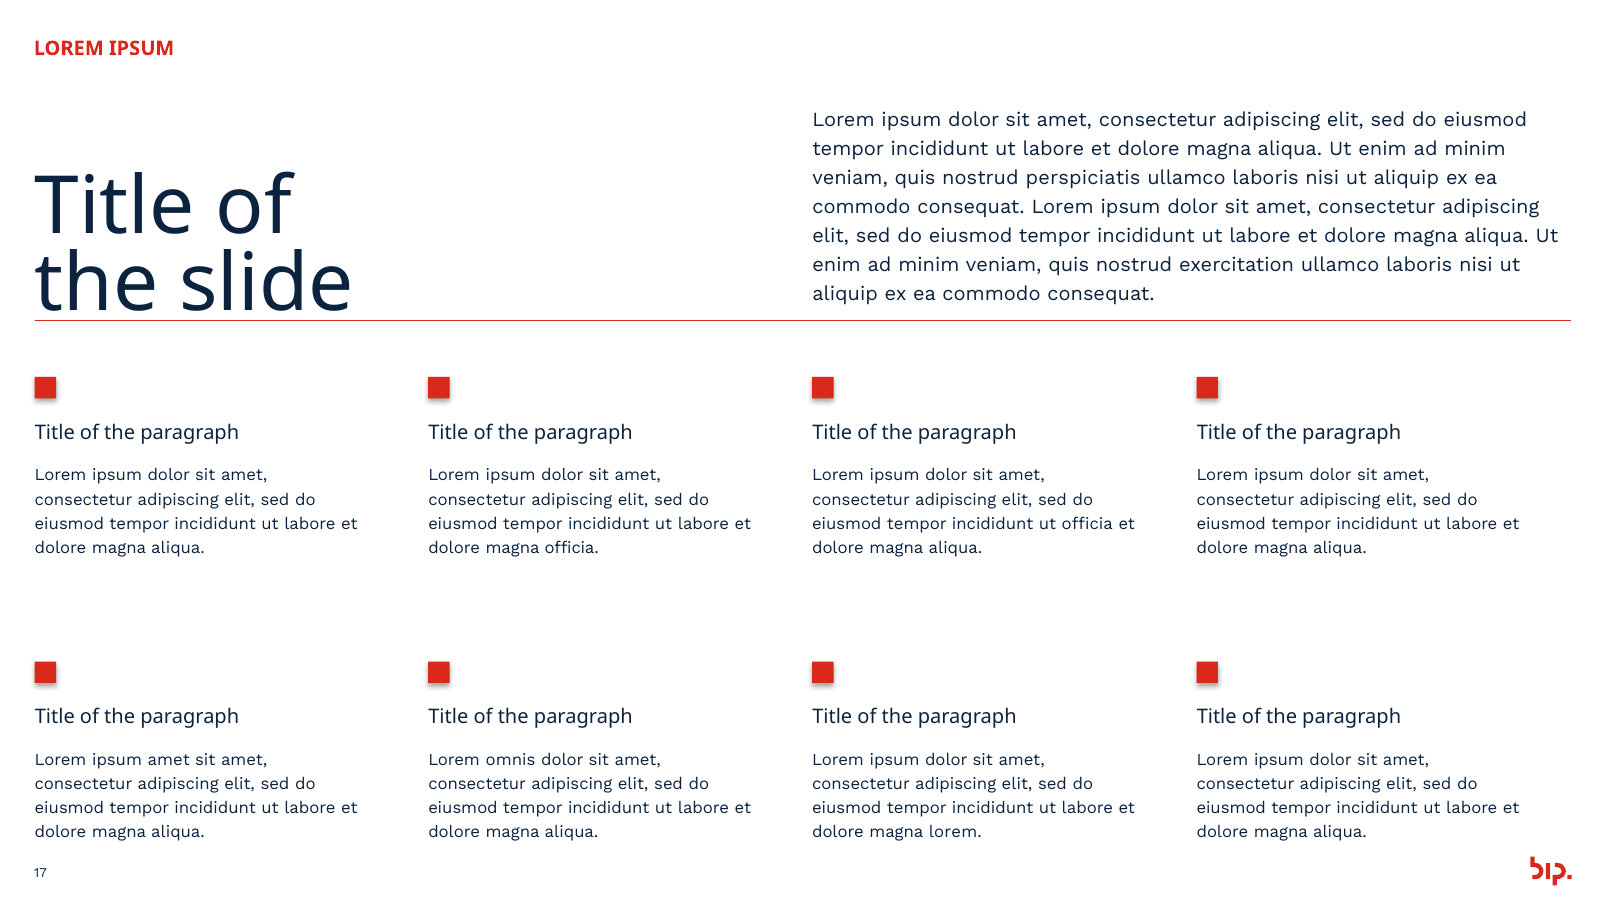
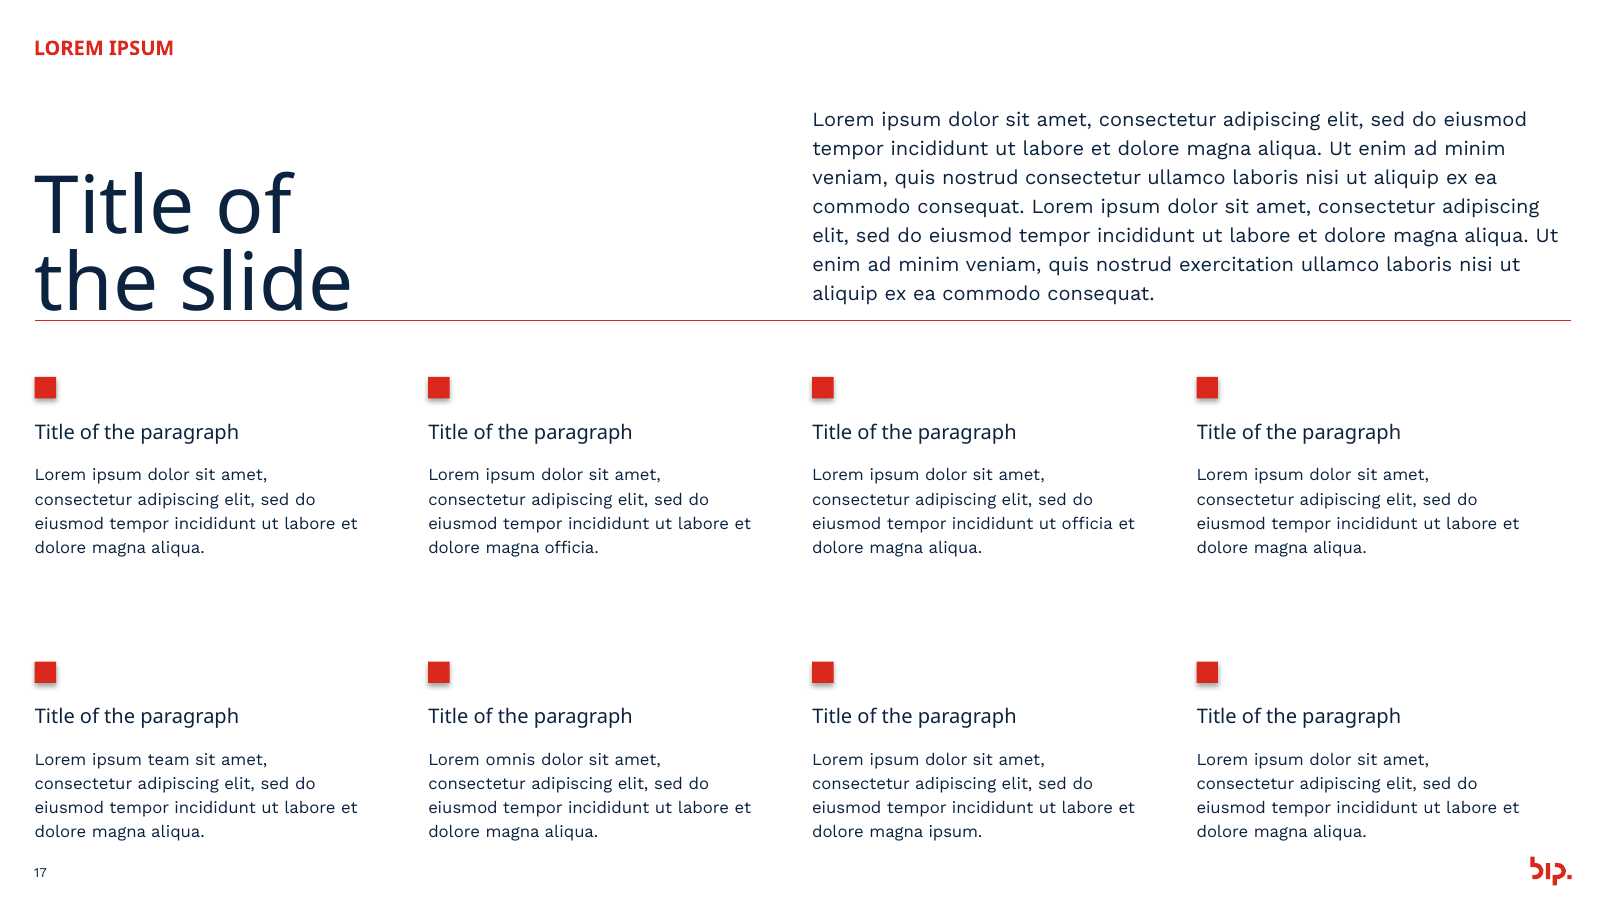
nostrud perspiciatis: perspiciatis -> consectetur (1083, 178)
ipsum amet: amet -> team (169, 760)
magna lorem: lorem -> ipsum (956, 833)
